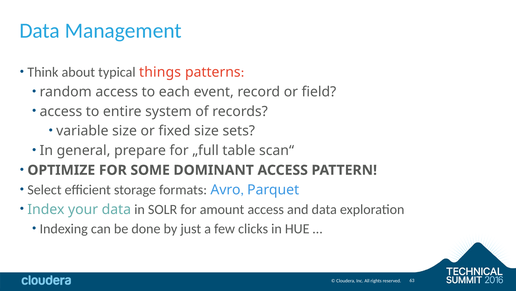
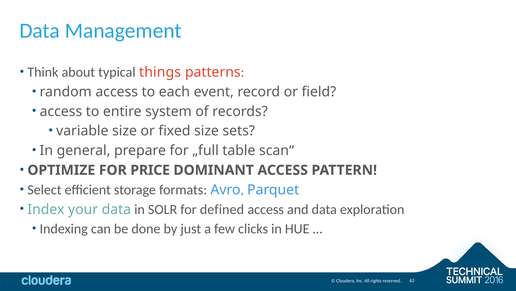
SOME: SOME -> PRICE (150, 170)
amount: amount -> defined (222, 209)
